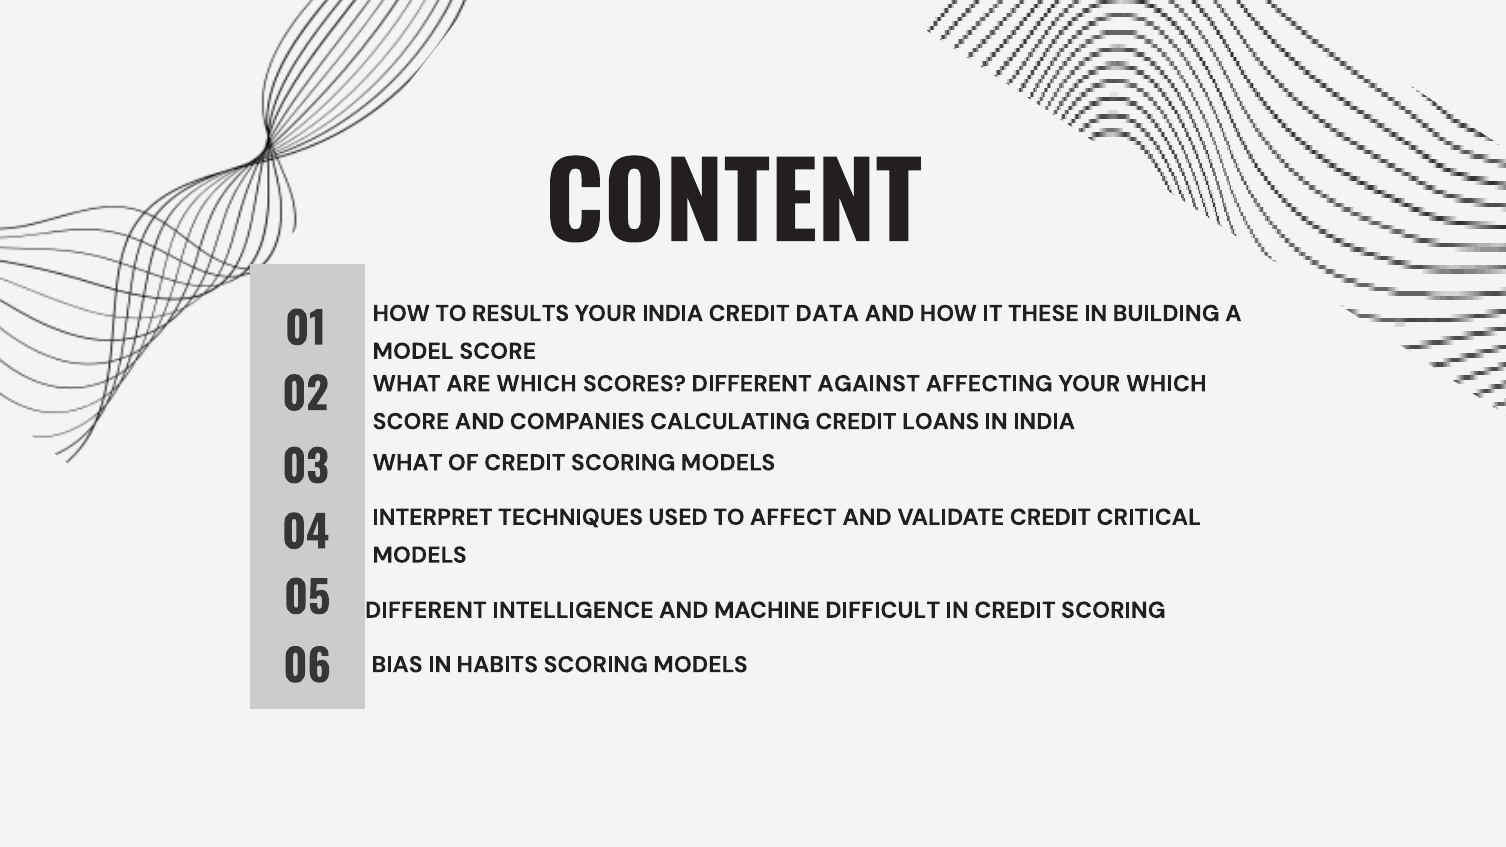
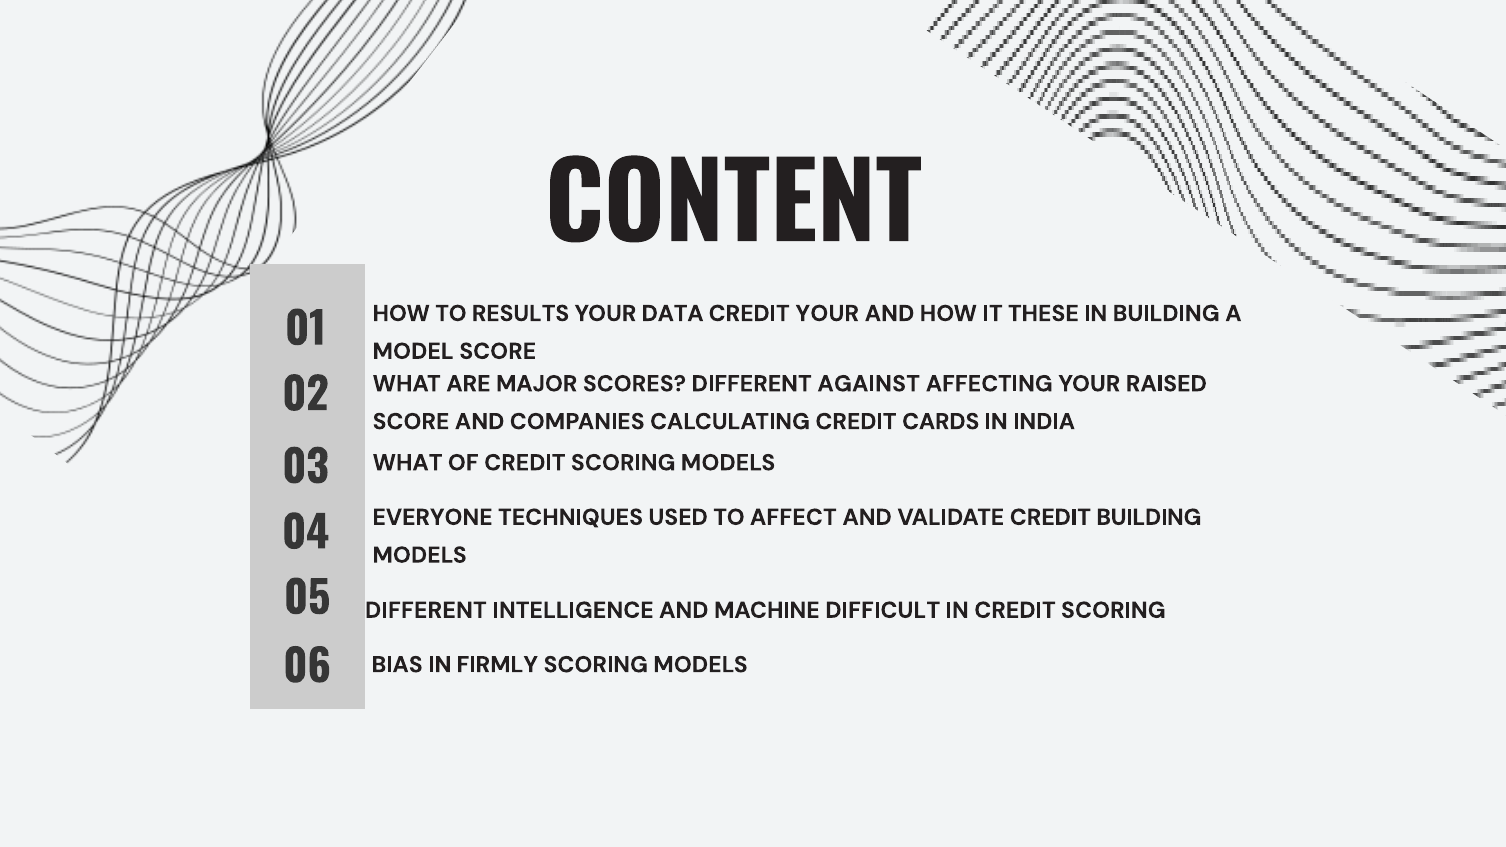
YOUR INDIA: INDIA -> DATA (673, 313)
CREDIT DATA: DATA -> YOUR (827, 313)
ARE WHICH: WHICH -> MAJOR (537, 384)
YOUR WHICH: WHICH -> RAISED (1166, 384)
LOANS: LOANS -> CARDS (941, 422)
INTERPRET: INTERPRET -> EVERYONE (433, 517)
CREDIT CRITICAL: CRITICAL -> BUILDING (1149, 517)
HABITS: HABITS -> FIRMLY (497, 665)
